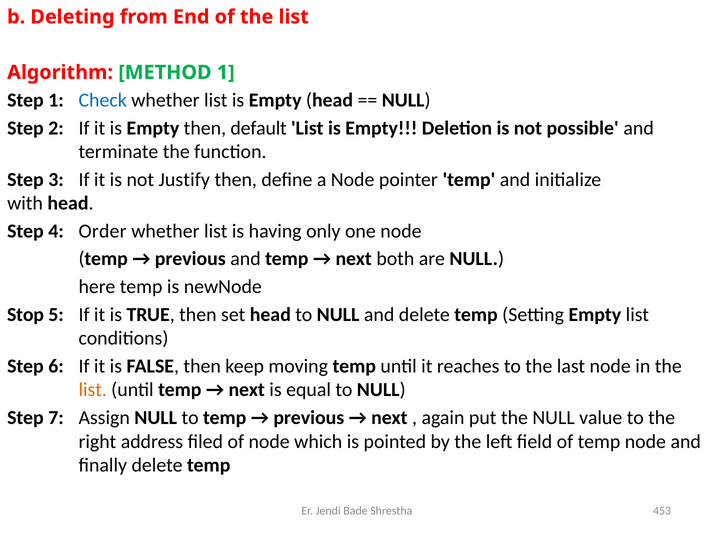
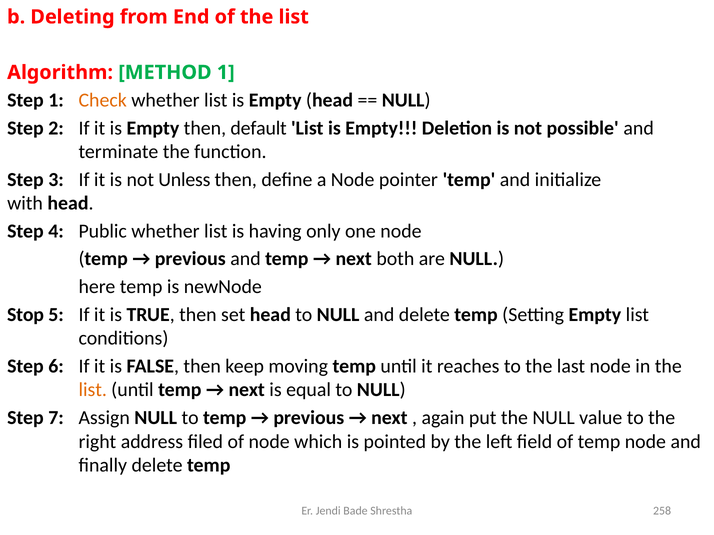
Check colour: blue -> orange (103, 100)
Justify: Justify -> Unless (184, 180)
Order: Order -> Public (103, 231)
453: 453 -> 258 (662, 511)
